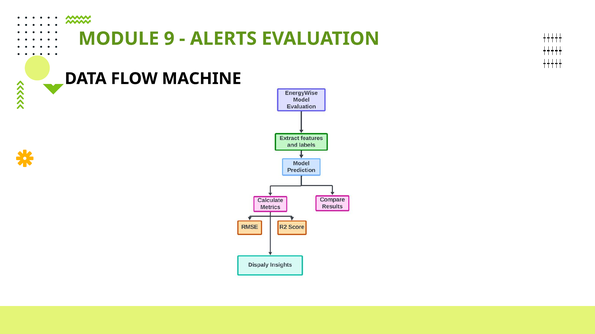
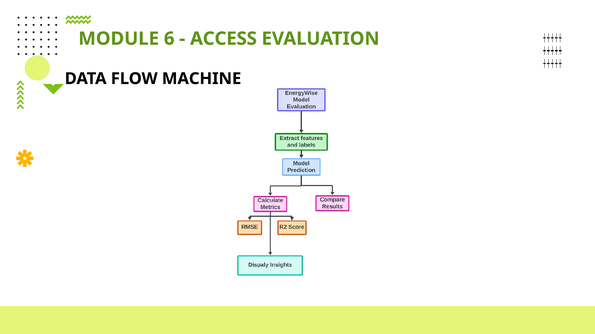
9: 9 -> 6 (169, 39)
ALERTS: ALERTS -> ACCESS (223, 39)
